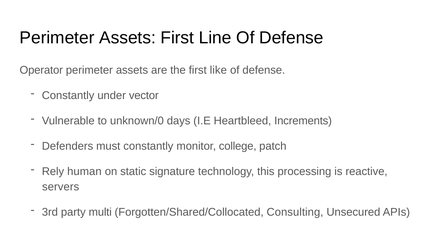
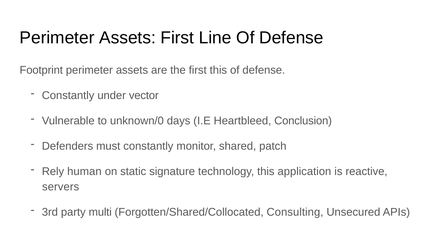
Operator: Operator -> Footprint (41, 70)
first like: like -> this (218, 70)
Increments: Increments -> Conclusion (303, 120)
college: college -> shared (238, 146)
processing: processing -> application (304, 171)
